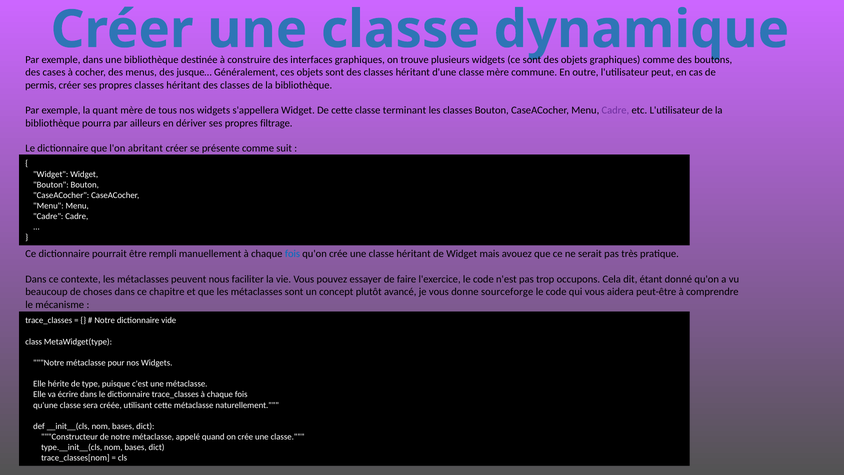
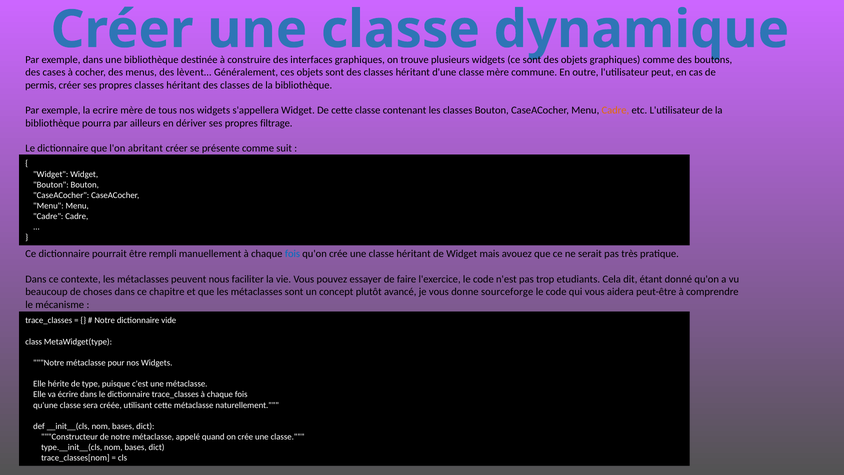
jusque…: jusque… -> lèvent… (194, 72)
quant: quant -> ecrire (105, 110)
terminant: terminant -> contenant (405, 110)
Cadre colour: purple -> orange (615, 110)
occupons: occupons -> etudiants (578, 279)
